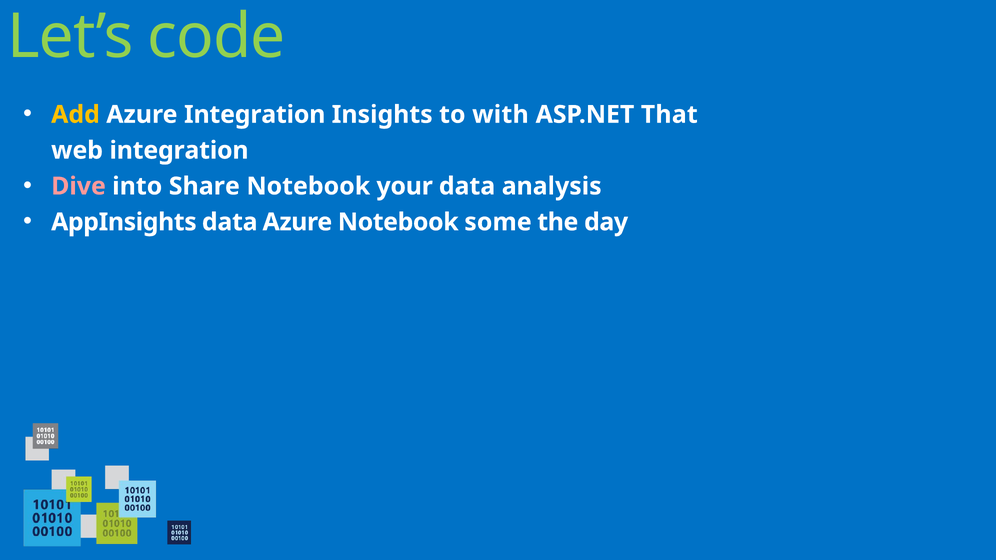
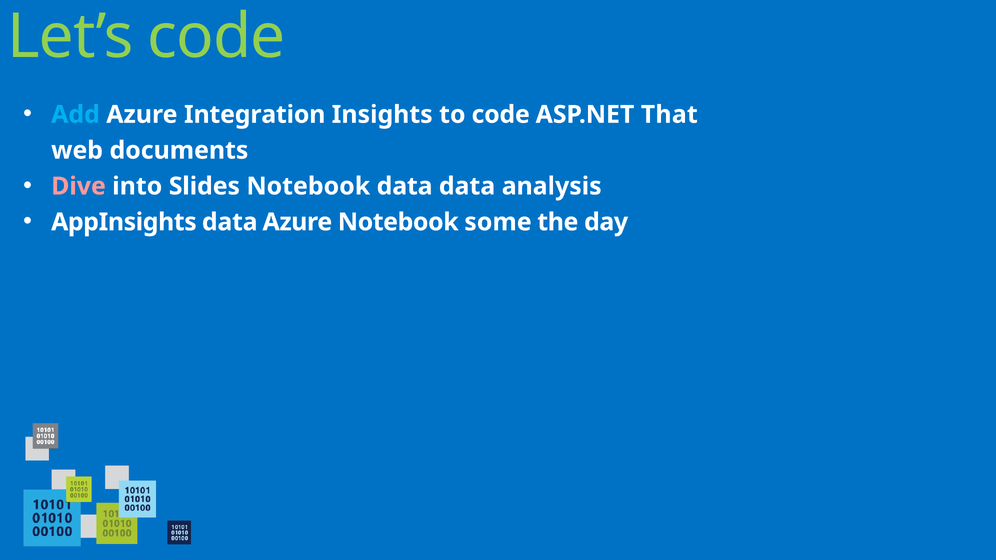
Add colour: yellow -> light blue (75, 115)
to with: with -> code (501, 115)
web integration: integration -> documents (179, 151)
Share: Share -> Slides (204, 186)
Notebook your: your -> data (405, 186)
